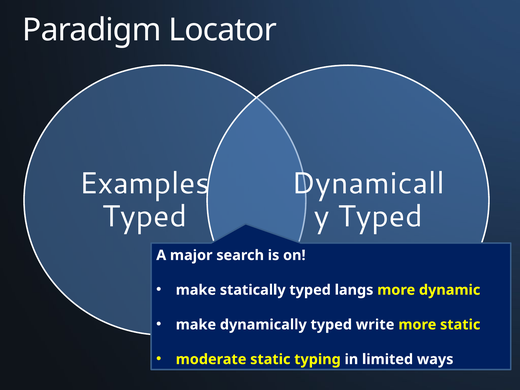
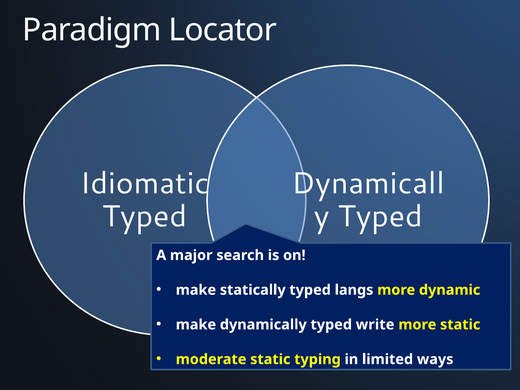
Examples: Examples -> Idiomatic (145, 184)
